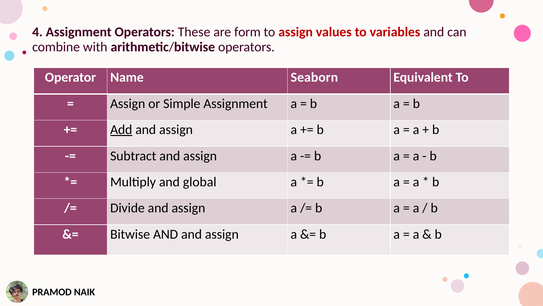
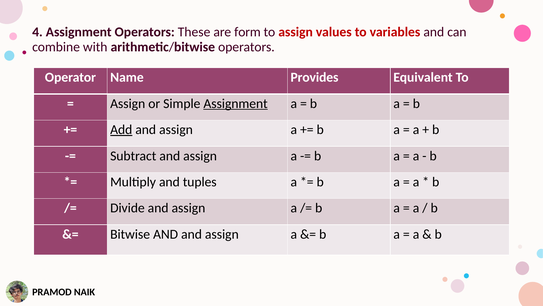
Seaborn: Seaborn -> Provides (314, 77)
Assignment underline: none -> present (236, 103)
global: global -> tuples (200, 182)
